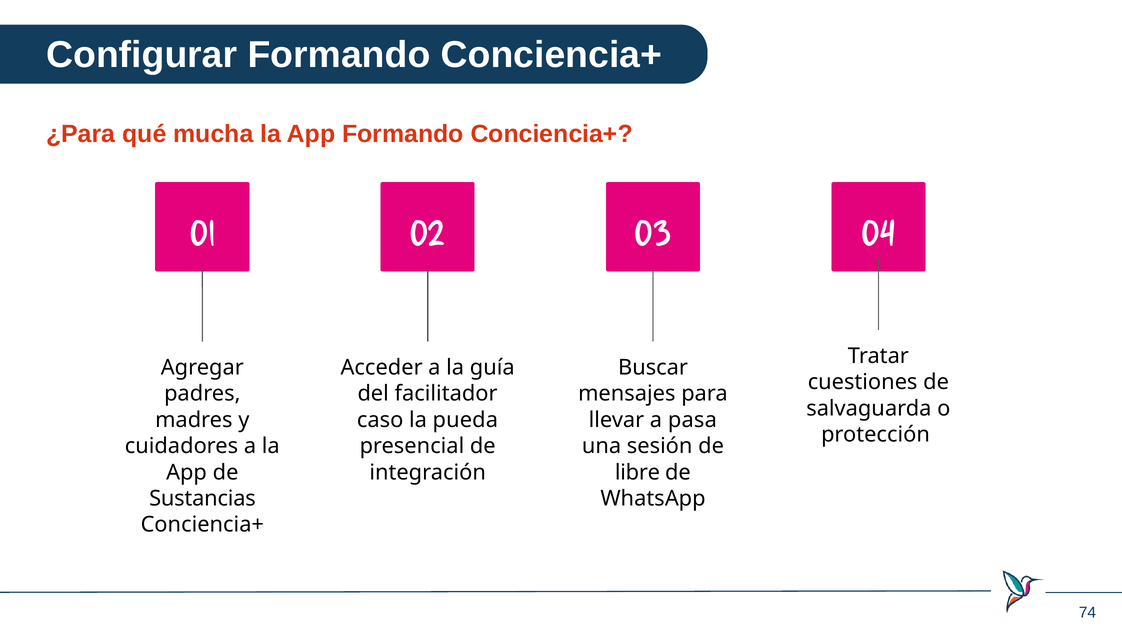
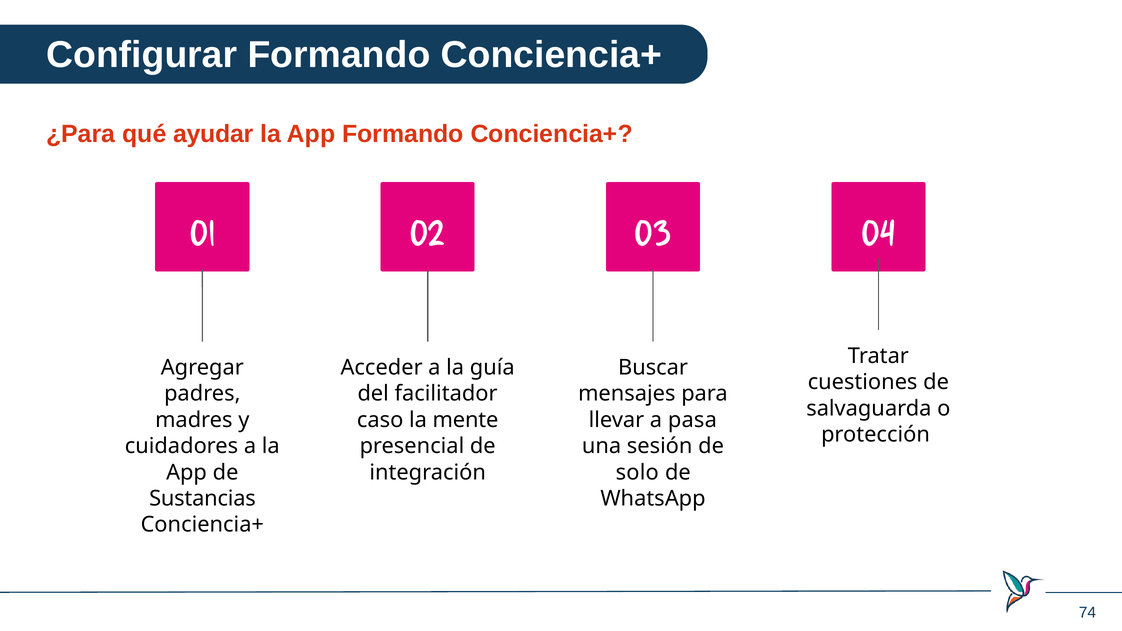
mucha: mucha -> ayudar (213, 134)
pueda: pueda -> mente (465, 420)
libre: libre -> solo (637, 472)
